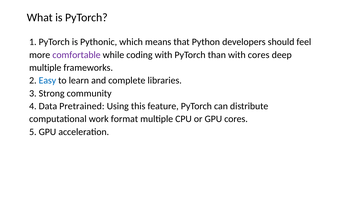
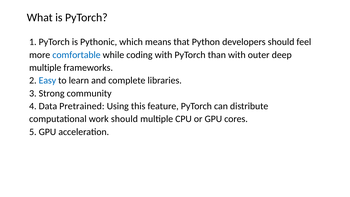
comfortable colour: purple -> blue (76, 55)
with cores: cores -> outer (259, 55)
work format: format -> should (124, 119)
